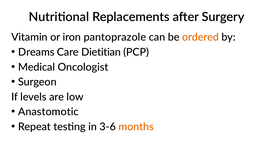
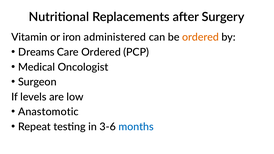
pantoprazole: pantoprazole -> administered (115, 37)
Care Dietitian: Dietitian -> Ordered (101, 52)
months colour: orange -> blue (136, 127)
